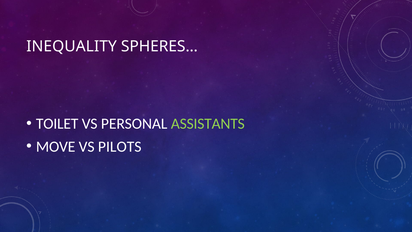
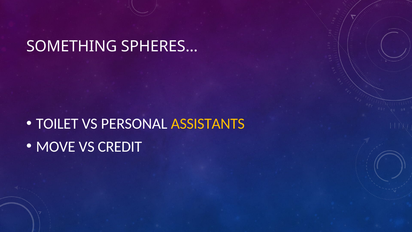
INEQUALITY: INEQUALITY -> SOMETHING (72, 46)
ASSISTANTS colour: light green -> yellow (208, 124)
PILOTS: PILOTS -> CREDIT (120, 147)
